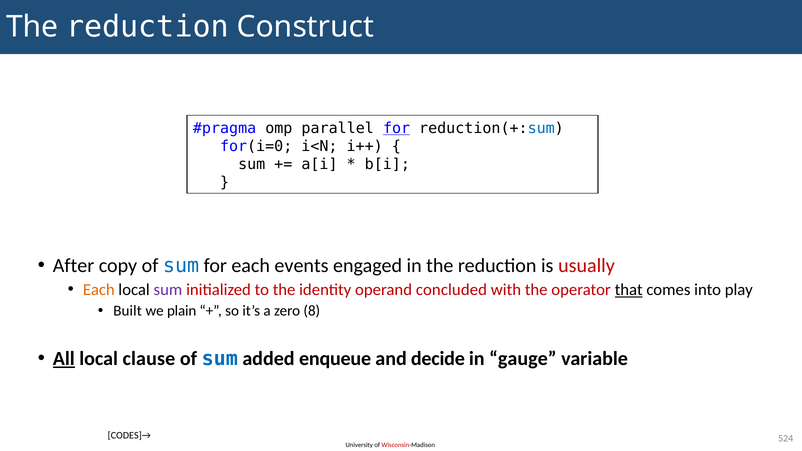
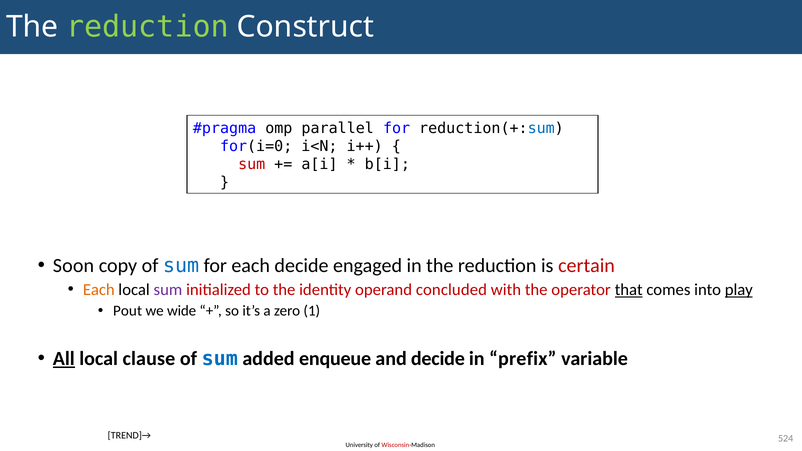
reduction colour: white -> light green (147, 27)
for underline: present -> none (397, 128)
sum colour: black -> red (252, 164)
After: After -> Soon (73, 266)
each events: events -> decide (302, 266)
usually: usually -> certain (587, 266)
play underline: none -> present (739, 290)
Built: Built -> Pout (128, 311)
plain: plain -> wide (182, 311)
8: 8 -> 1 (312, 311)
gauge: gauge -> prefix (523, 359)
CODES]→: CODES]→ -> TREND]→ (129, 436)
